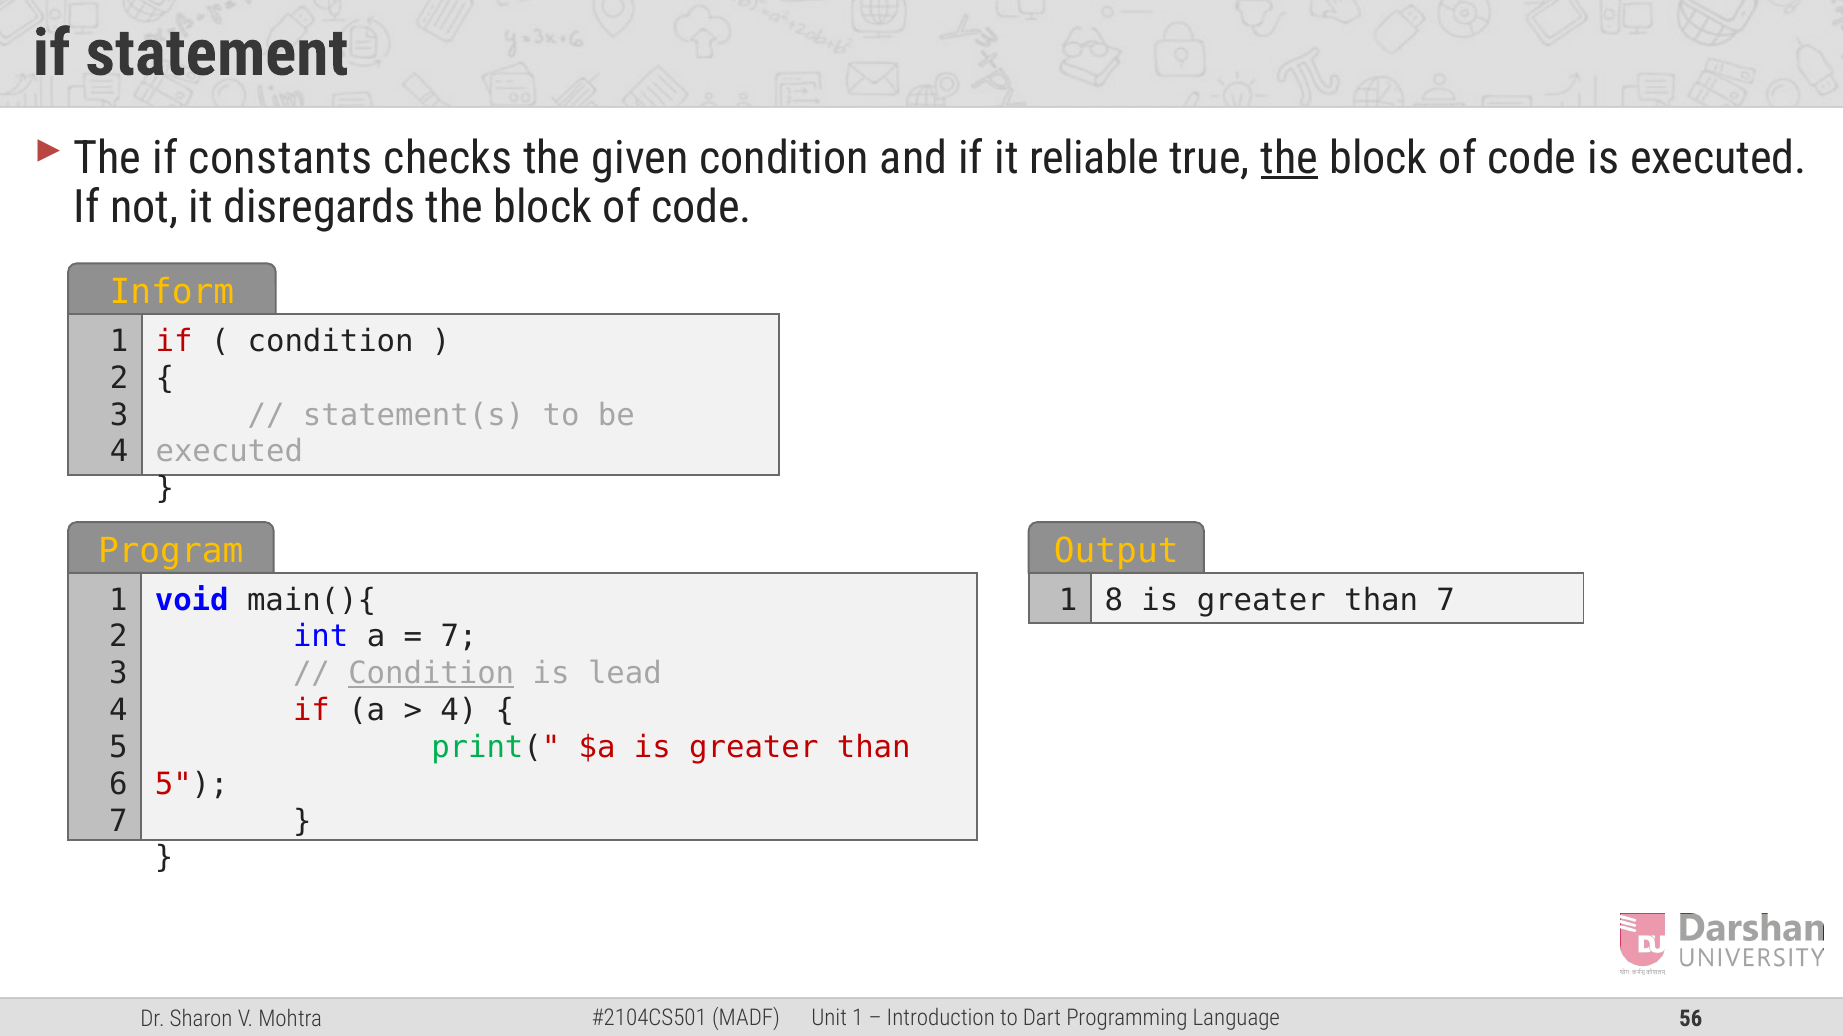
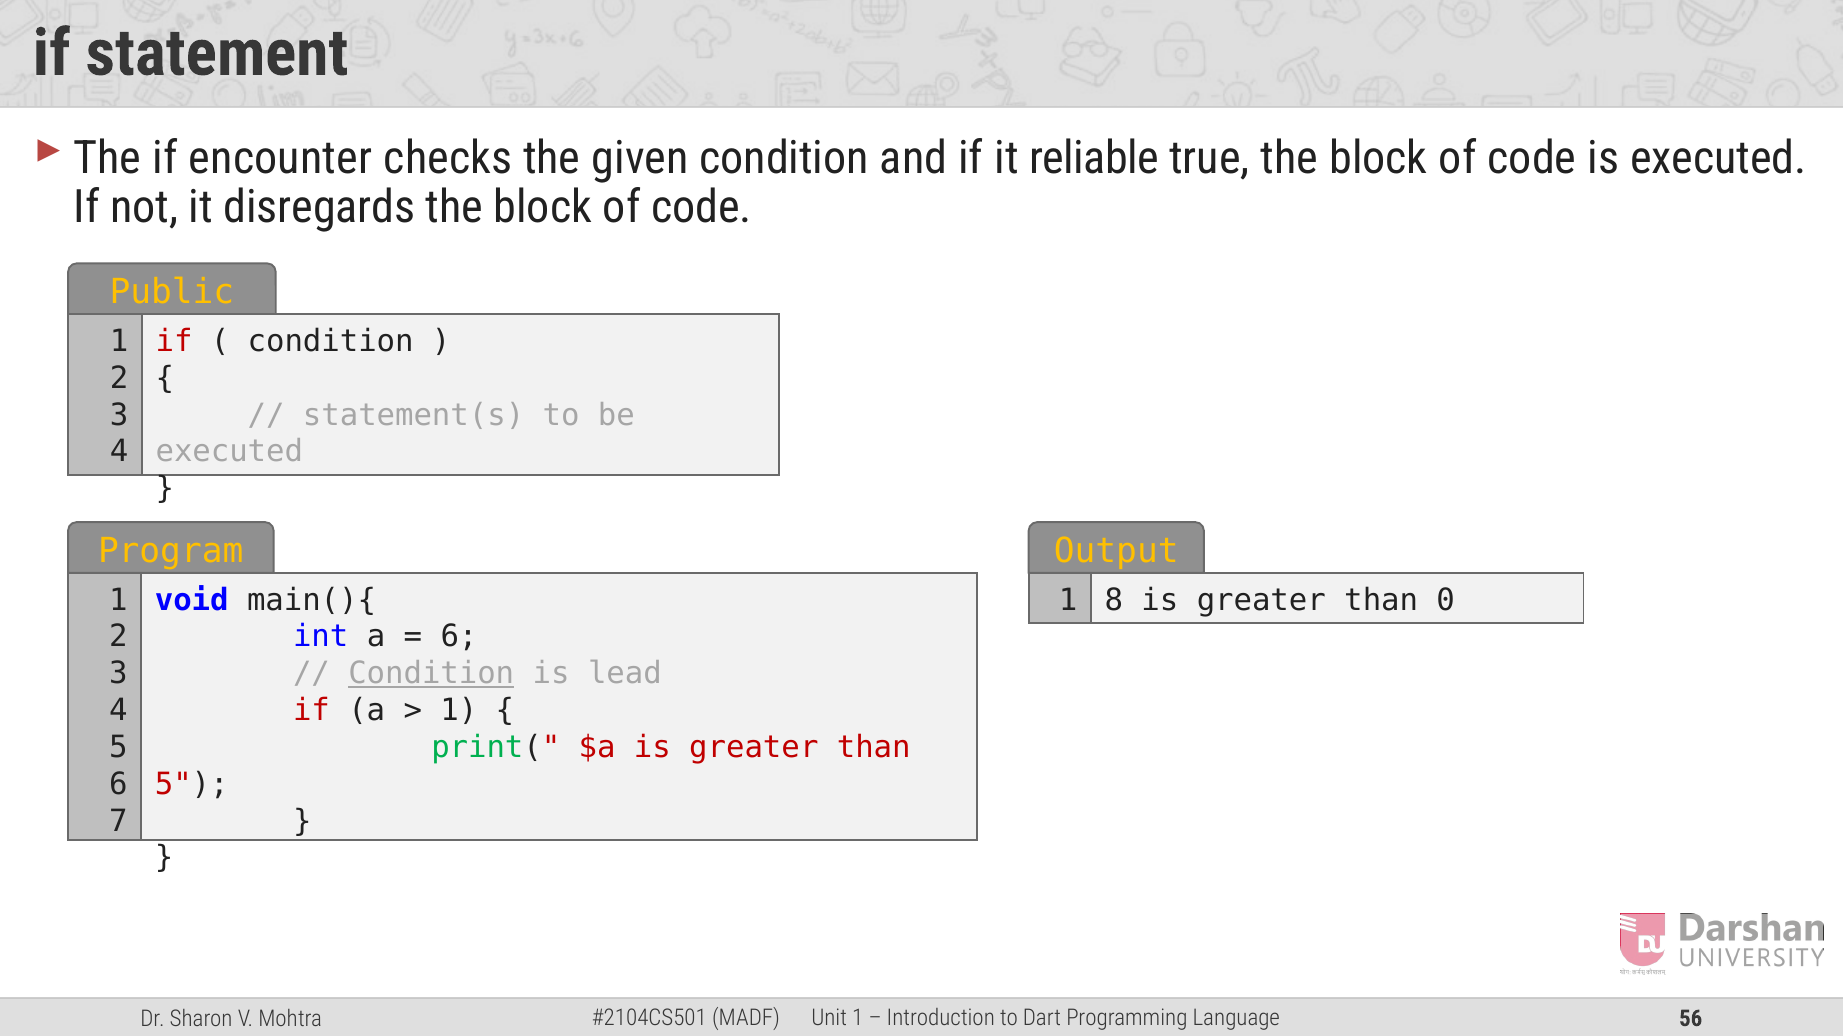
constants: constants -> encounter (281, 158)
the underline: present -> none (1290, 158)
Inform: Inform -> Public (172, 292)
than 7: 7 -> 0 (1446, 600)
7: 7 -> 6 (459, 637)
4: 4 -> 1 (459, 711)
